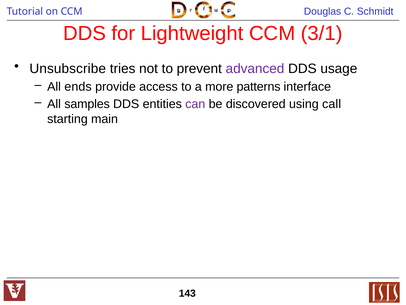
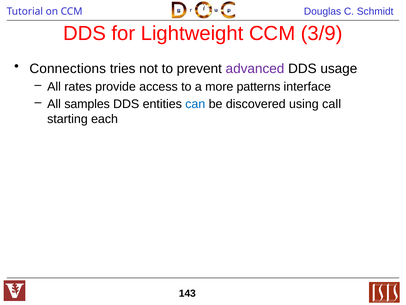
3/1: 3/1 -> 3/9 (322, 34)
Unsubscribe: Unsubscribe -> Connections (68, 69)
ends: ends -> rates (78, 87)
can colour: purple -> blue (195, 104)
main: main -> each (105, 119)
